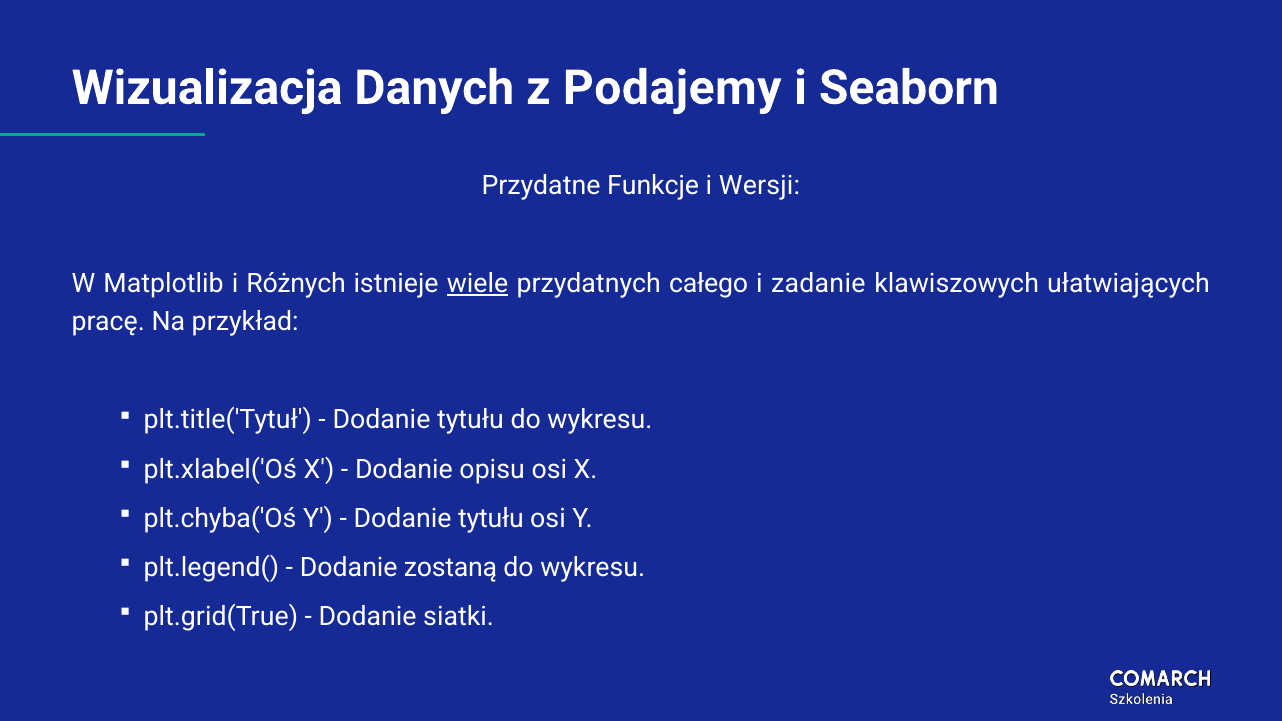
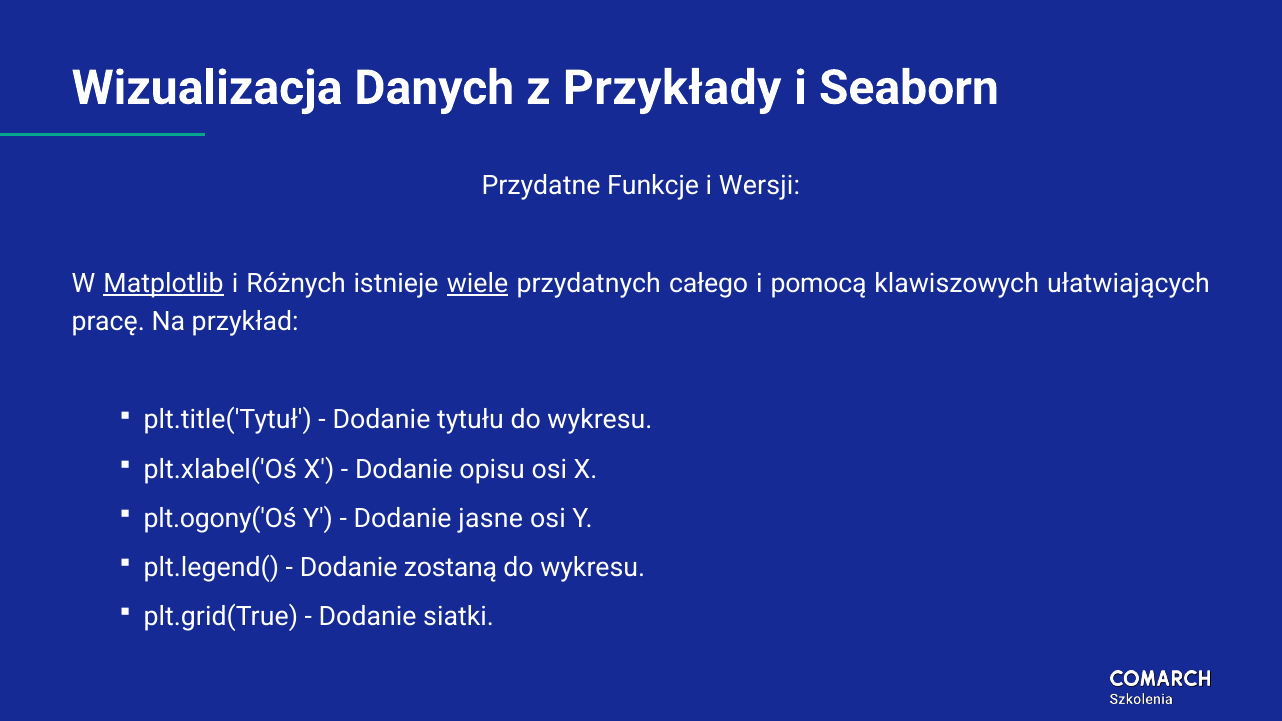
Podajemy: Podajemy -> Przykłady (672, 88)
Matplotlib underline: none -> present (164, 283)
zadanie: zadanie -> pomocą (819, 283)
plt.chyba('Oś: plt.chyba('Oś -> plt.ogony('Oś (220, 518)
tytułu: tytułu -> jasne (491, 518)
